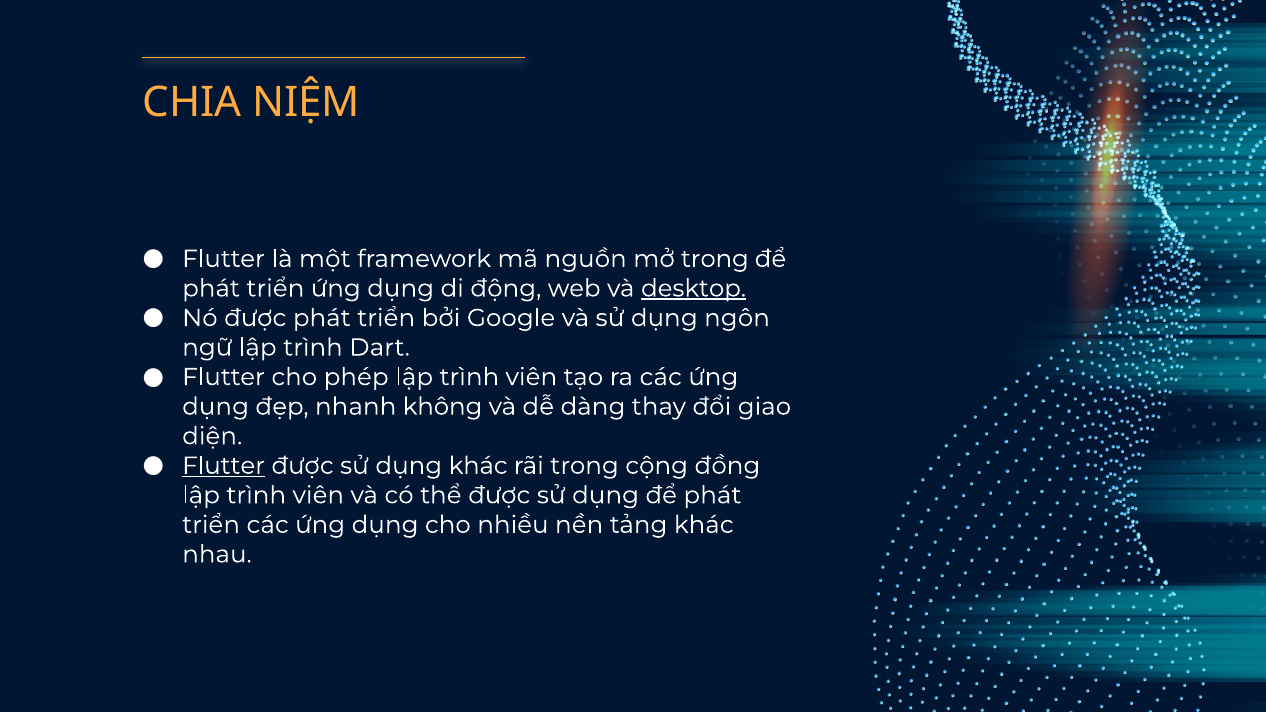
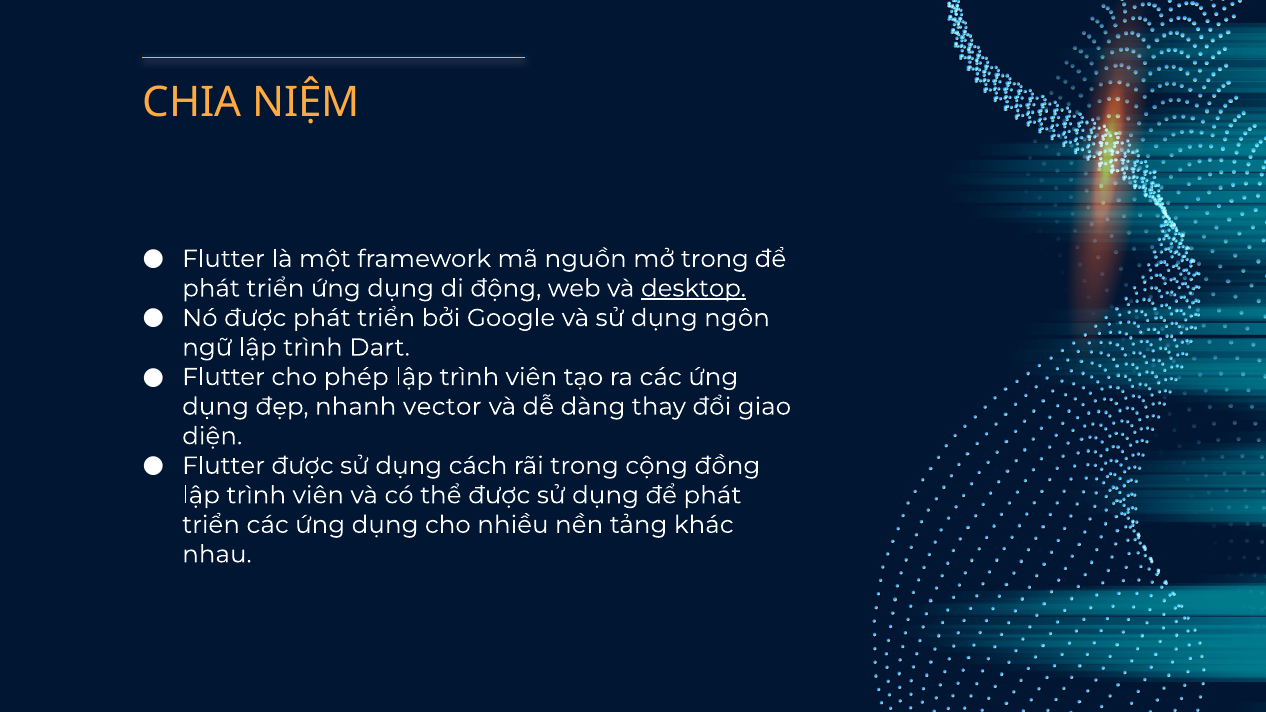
không: không -> vector (442, 407)
Flutter underline: present -> none (224, 466)
dụng khác: khác -> cách (478, 466)
